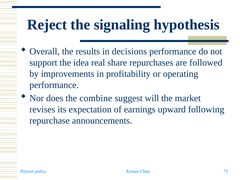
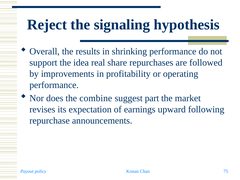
decisions: decisions -> shrinking (129, 51)
will: will -> part (152, 98)
